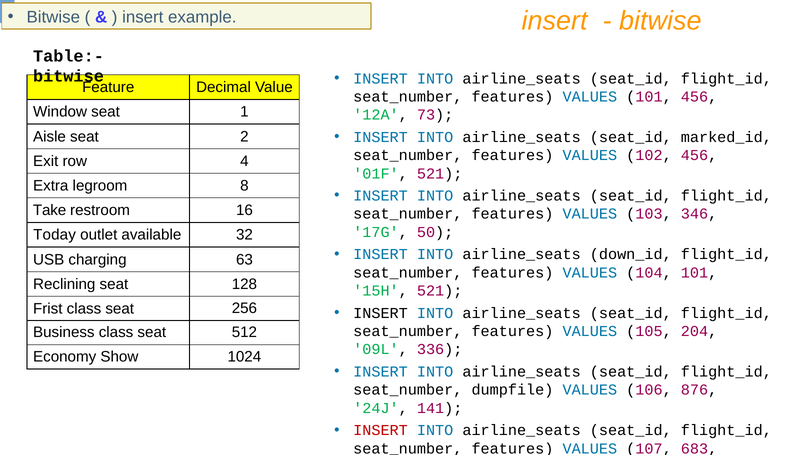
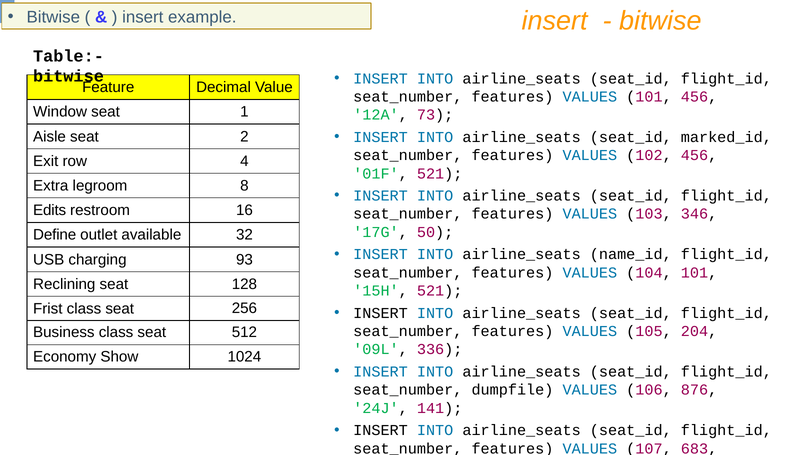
Take: Take -> Edits (50, 210)
Today: Today -> Define (55, 235)
down_id: down_id -> name_id (631, 254)
63: 63 -> 93 (244, 260)
INSERT colour: red -> black (381, 430)
